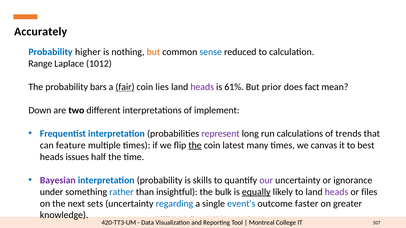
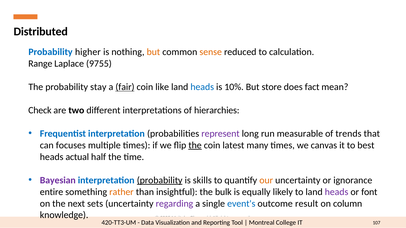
Accurately: Accurately -> Distributed (41, 32)
sense colour: blue -> orange (211, 52)
1012: 1012 -> 9755 (99, 64)
bars: bars -> stay (98, 87)
lies: lies -> like (162, 87)
heads colour: purple -> blue (202, 87)
61%: 61% -> 10% (234, 87)
prior: prior -> store (272, 87)
Down: Down -> Check (40, 110)
implement: implement -> hierarchies (217, 110)
calculations: calculations -> measurable (300, 134)
feature: feature -> focuses (71, 145)
issues: issues -> actual (77, 157)
probability underline: none -> present (160, 180)
our colour: purple -> orange (266, 180)
under: under -> entire (52, 192)
rather colour: blue -> orange (121, 192)
equally underline: present -> none (256, 192)
files: files -> font (369, 192)
regarding colour: blue -> purple (174, 204)
faster: faster -> result (307, 204)
greater: greater -> column (348, 204)
